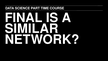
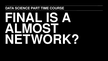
SIMILAR: SIMILAR -> ALMOST (32, 29)
